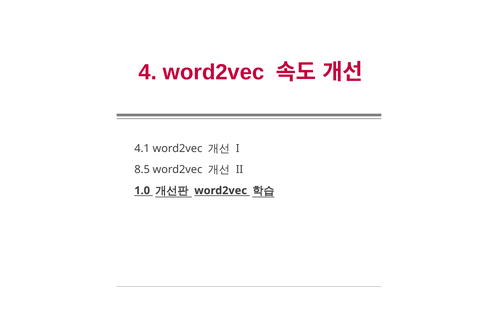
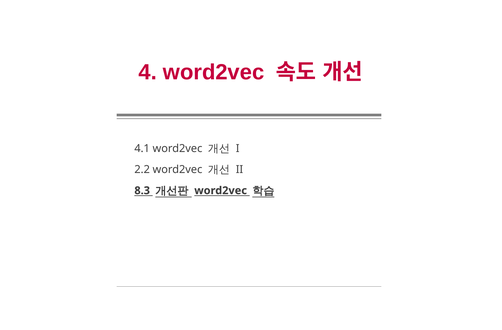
8.5: 8.5 -> 2.2 (142, 169)
1.0: 1.0 -> 8.3 (142, 190)
